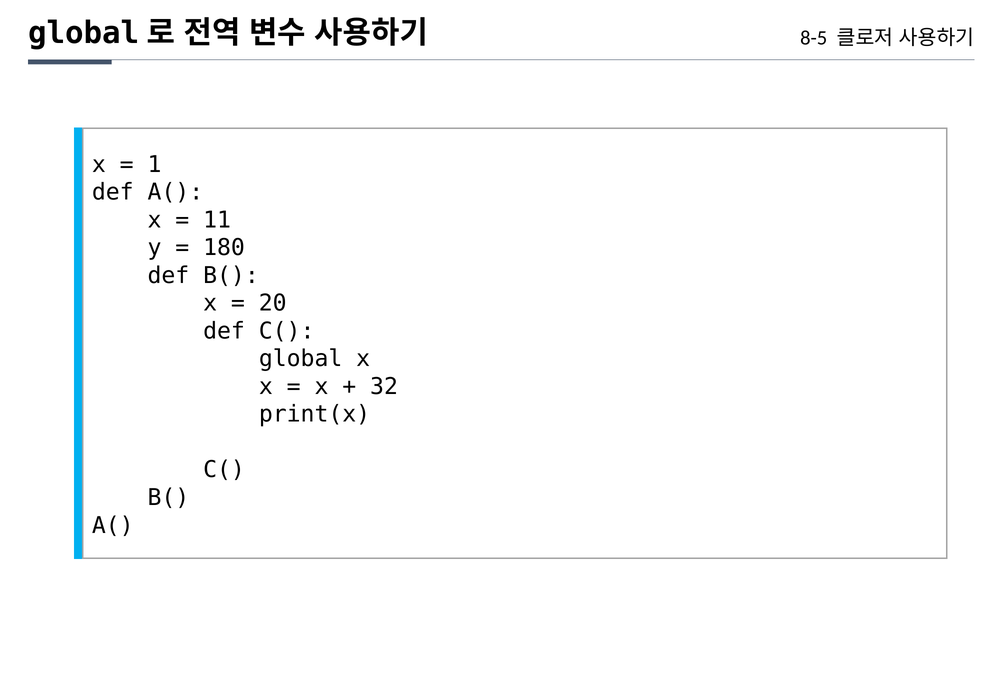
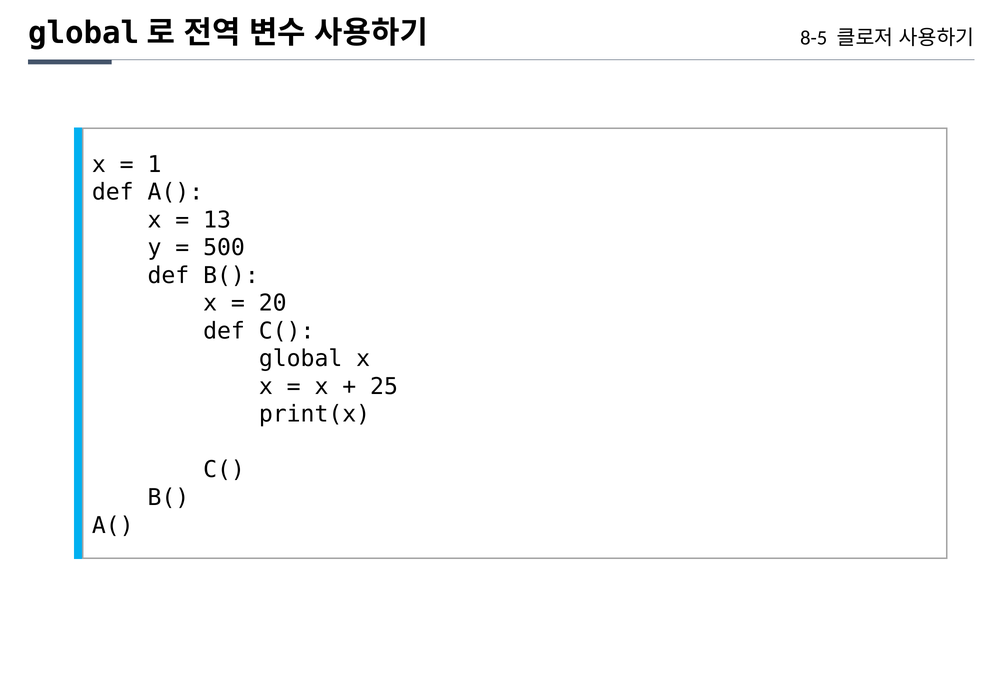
11: 11 -> 13 (217, 220)
180: 180 -> 500 (224, 248)
32: 32 -> 25 (384, 386)
